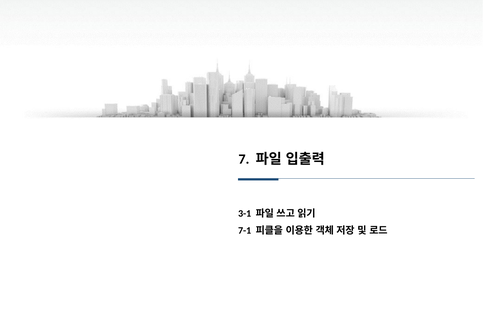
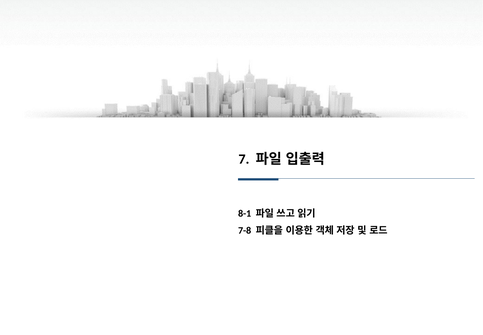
3-1: 3-1 -> 8-1 (245, 213)
7-1: 7-1 -> 7-8 (245, 230)
